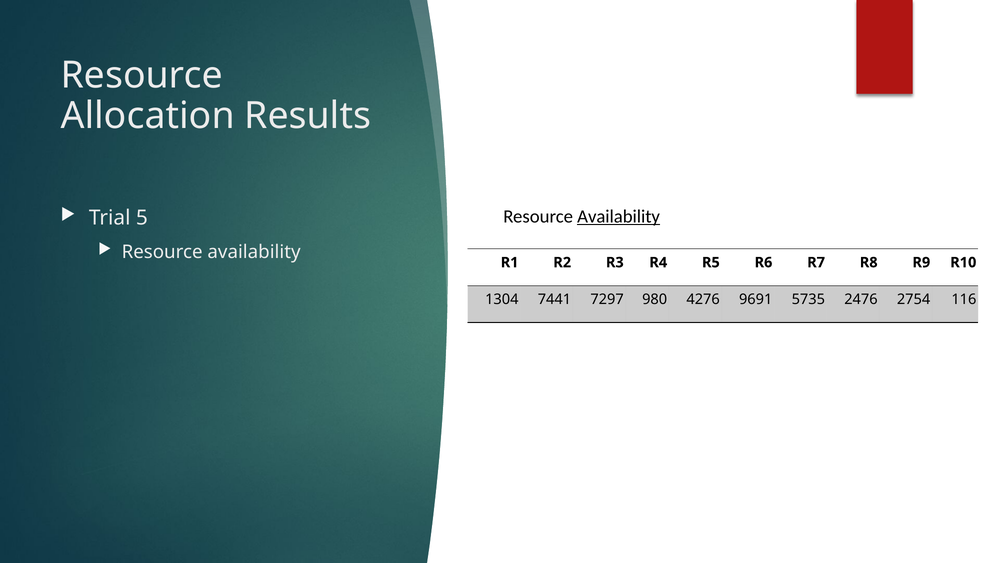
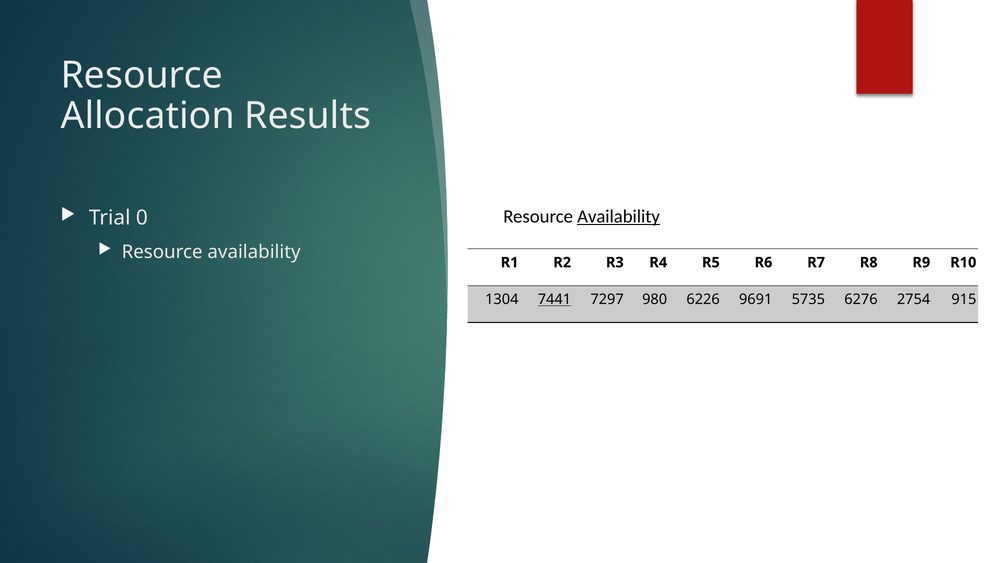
5: 5 -> 0 (142, 218)
7441 underline: none -> present (554, 299)
4276: 4276 -> 6226 (703, 299)
2476: 2476 -> 6276 (861, 299)
116: 116 -> 915 (964, 299)
